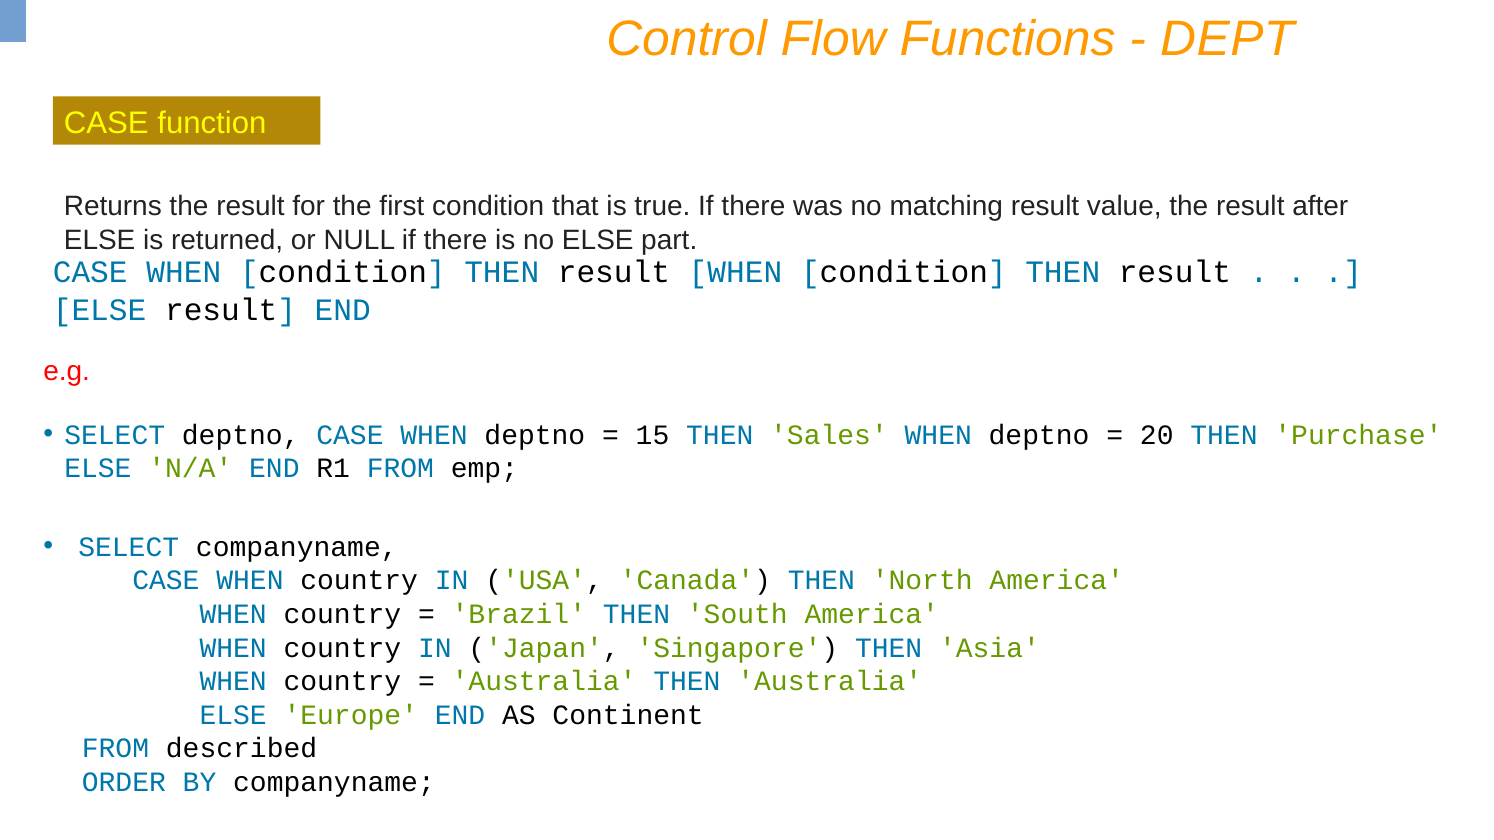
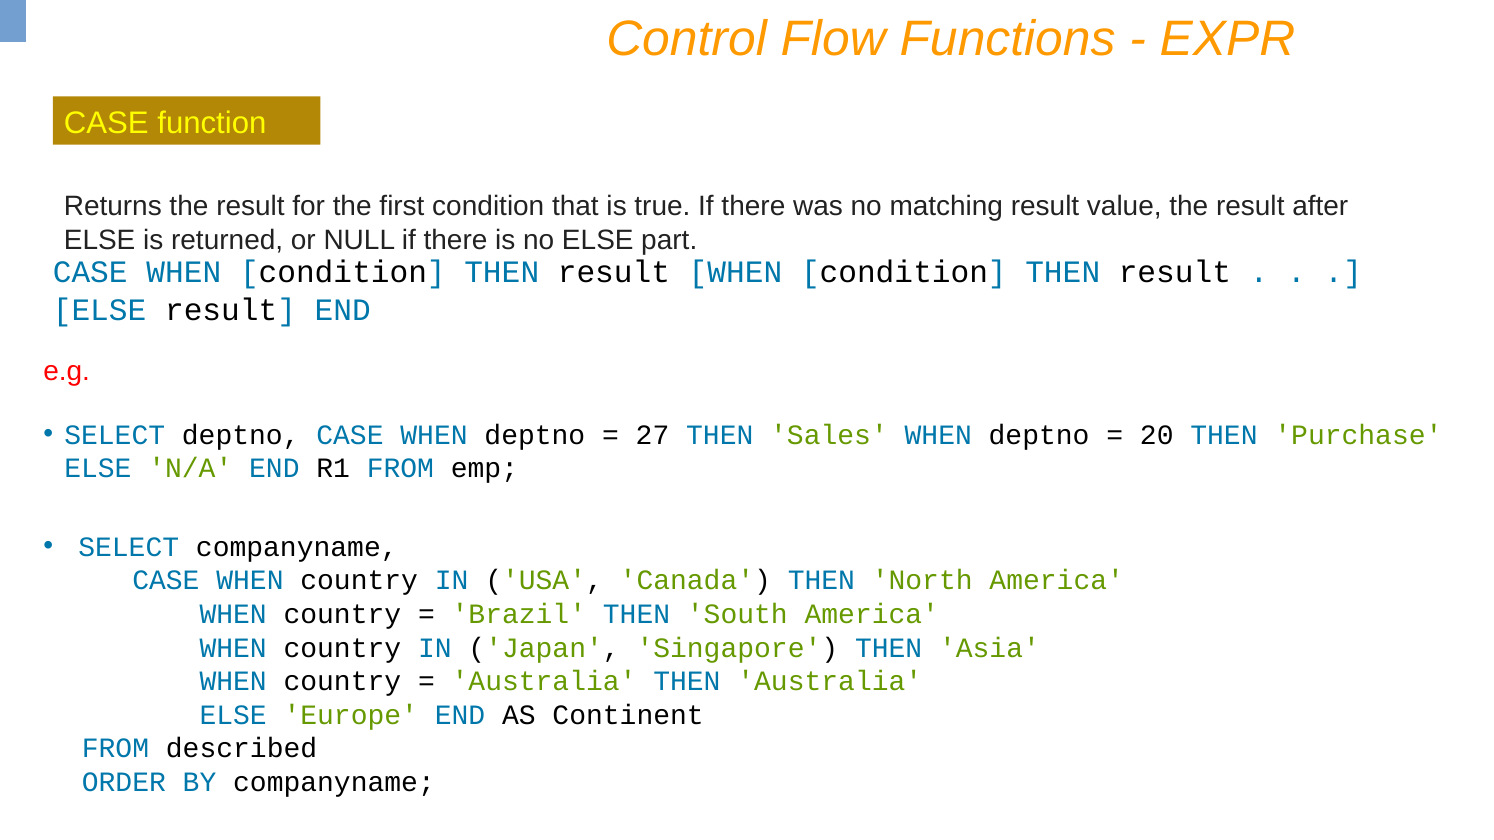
DEPT: DEPT -> EXPR (1227, 39)
15: 15 -> 27 (653, 435)
